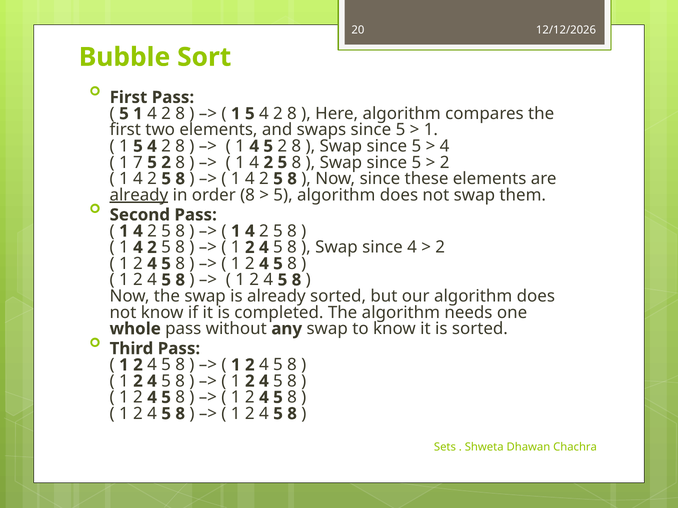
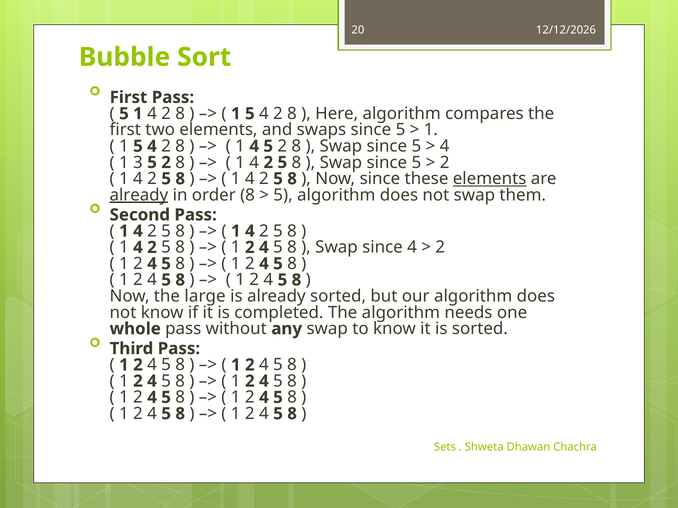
7: 7 -> 3 (138, 163)
elements underline: none -> present (490, 179)
the swap: swap -> large (205, 296)
